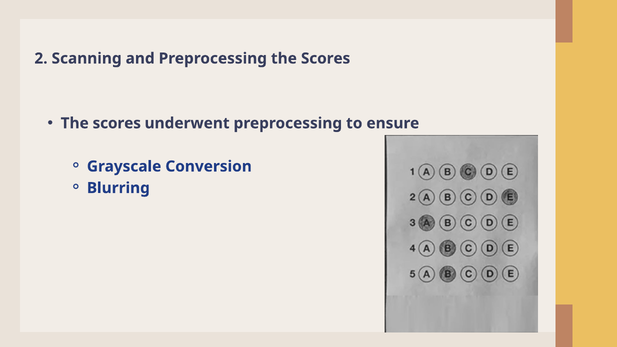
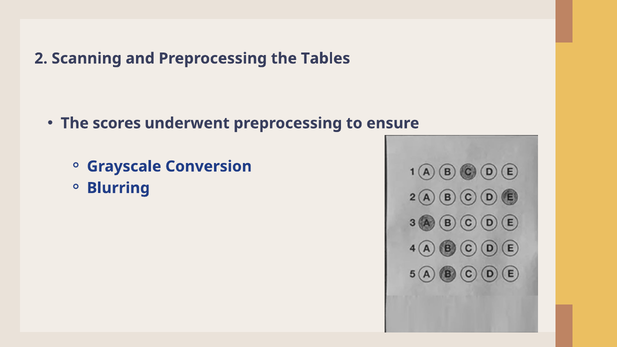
Preprocessing the Scores: Scores -> Tables (326, 58)
